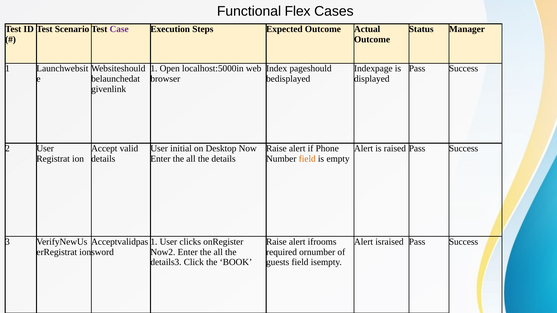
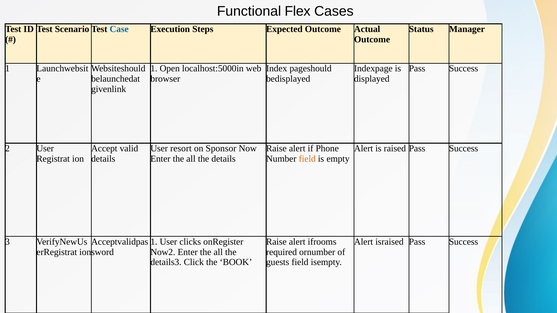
Case colour: purple -> blue (119, 29)
initial: initial -> resort (181, 149)
Desktop: Desktop -> Sponsor (221, 149)
